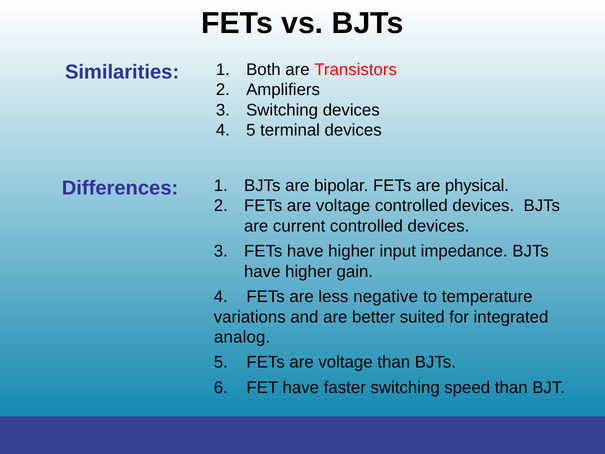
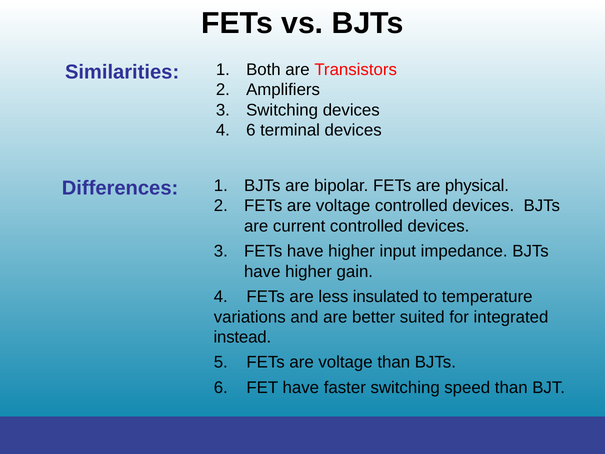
4 5: 5 -> 6 (251, 130)
negative: negative -> insulated (386, 297)
analog: analog -> instead (242, 337)
